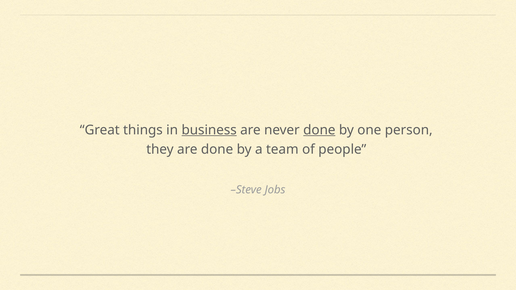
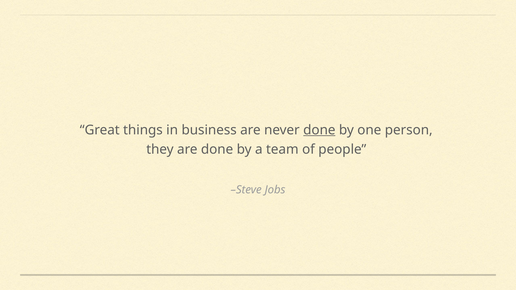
business underline: present -> none (209, 130)
